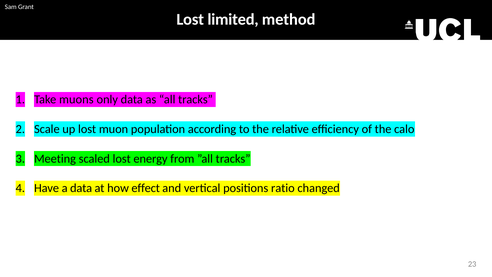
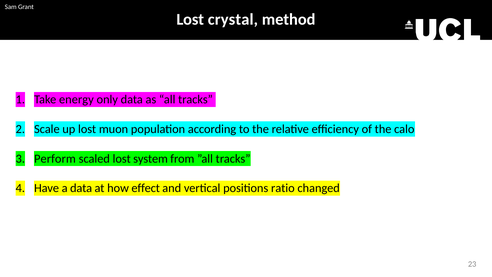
limited: limited -> crystal (233, 19)
muons: muons -> energy (76, 99)
Meeting: Meeting -> Perform (55, 159)
energy: energy -> system (151, 159)
